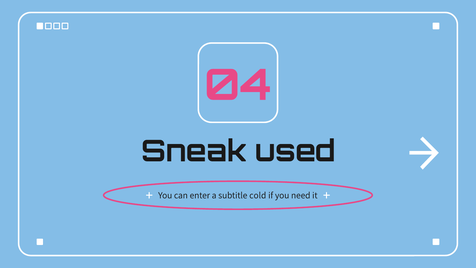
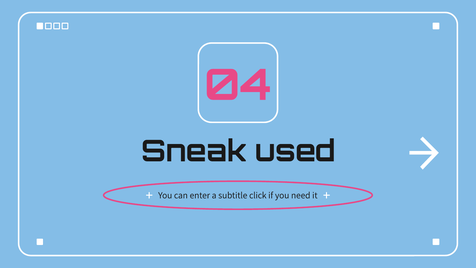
cold: cold -> click (258, 195)
